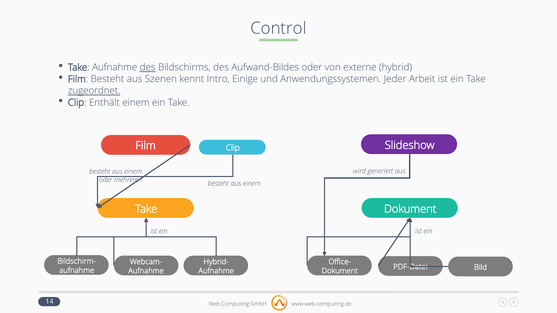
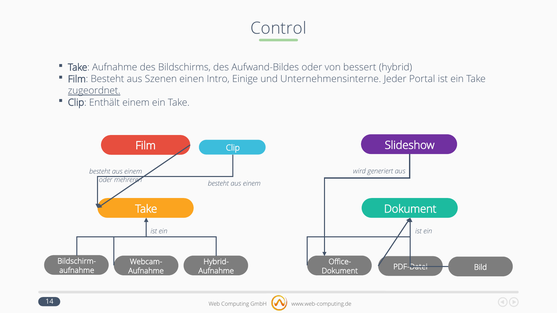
des underline: present -> none (148, 67)
externe: externe -> bessert (360, 67)
kennt: kennt -> einen (192, 79)
Anwendungssystemen: Anwendungssystemen -> Unternehmensinterne (331, 79)
Arbeit: Arbeit -> Portal (422, 79)
